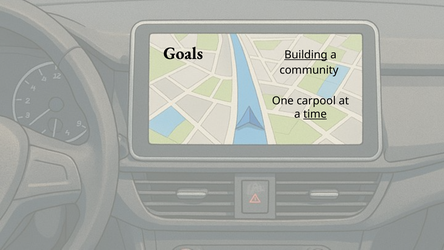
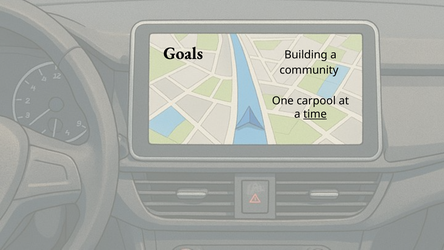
Building underline: present -> none (306, 55)
